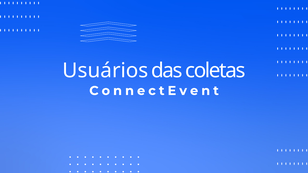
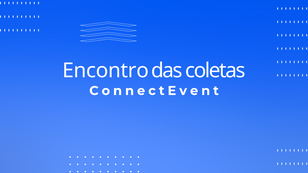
Usuários: Usuários -> Encontro (106, 71)
